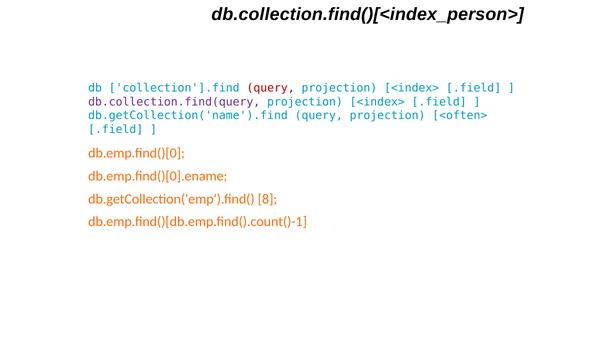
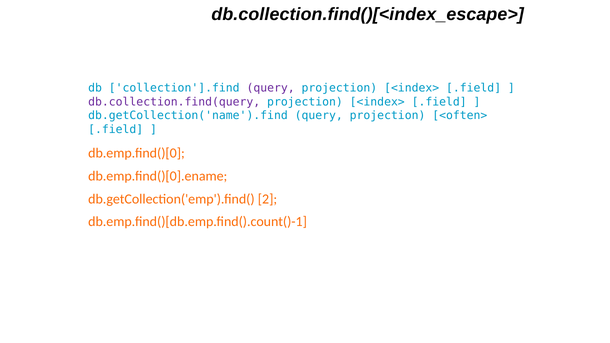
db.collection.find()[<index_person>: db.collection.find()[<index_person> -> db.collection.find()[<index_escape> (368, 14)
query colour: red -> purple (271, 88)
8: 8 -> 2 (267, 199)
